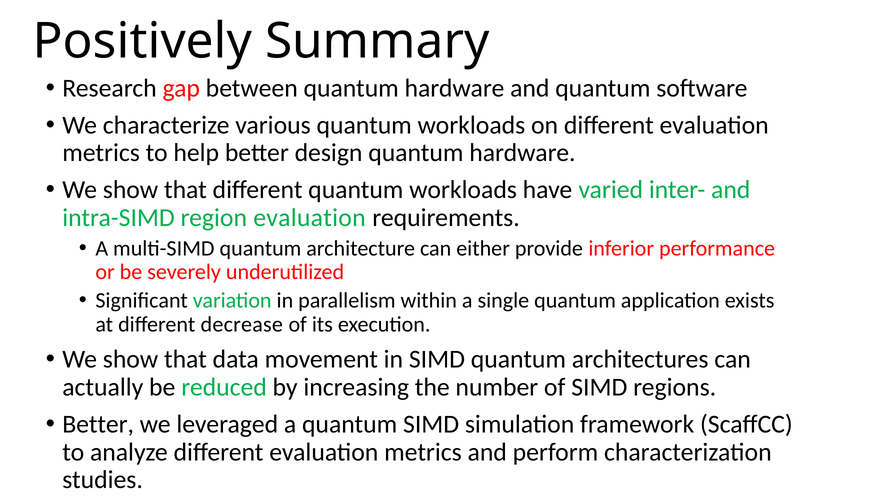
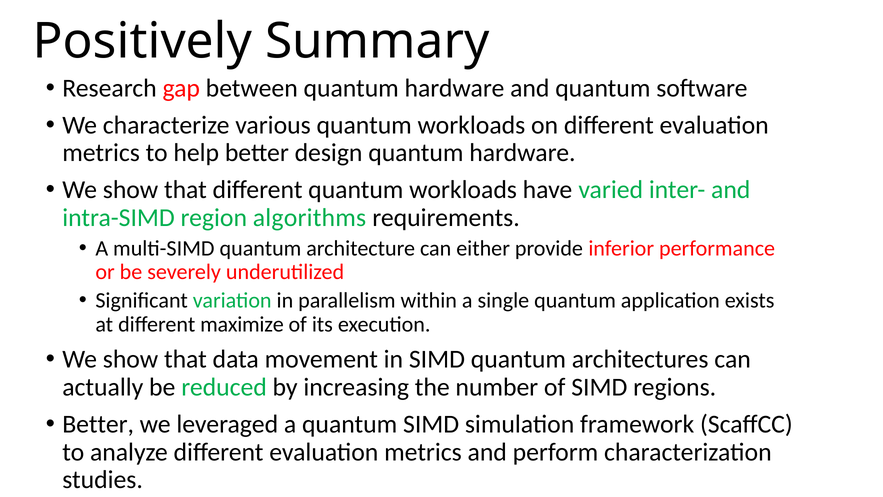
region evaluation: evaluation -> algorithms (310, 218)
decrease: decrease -> maximize (242, 324)
